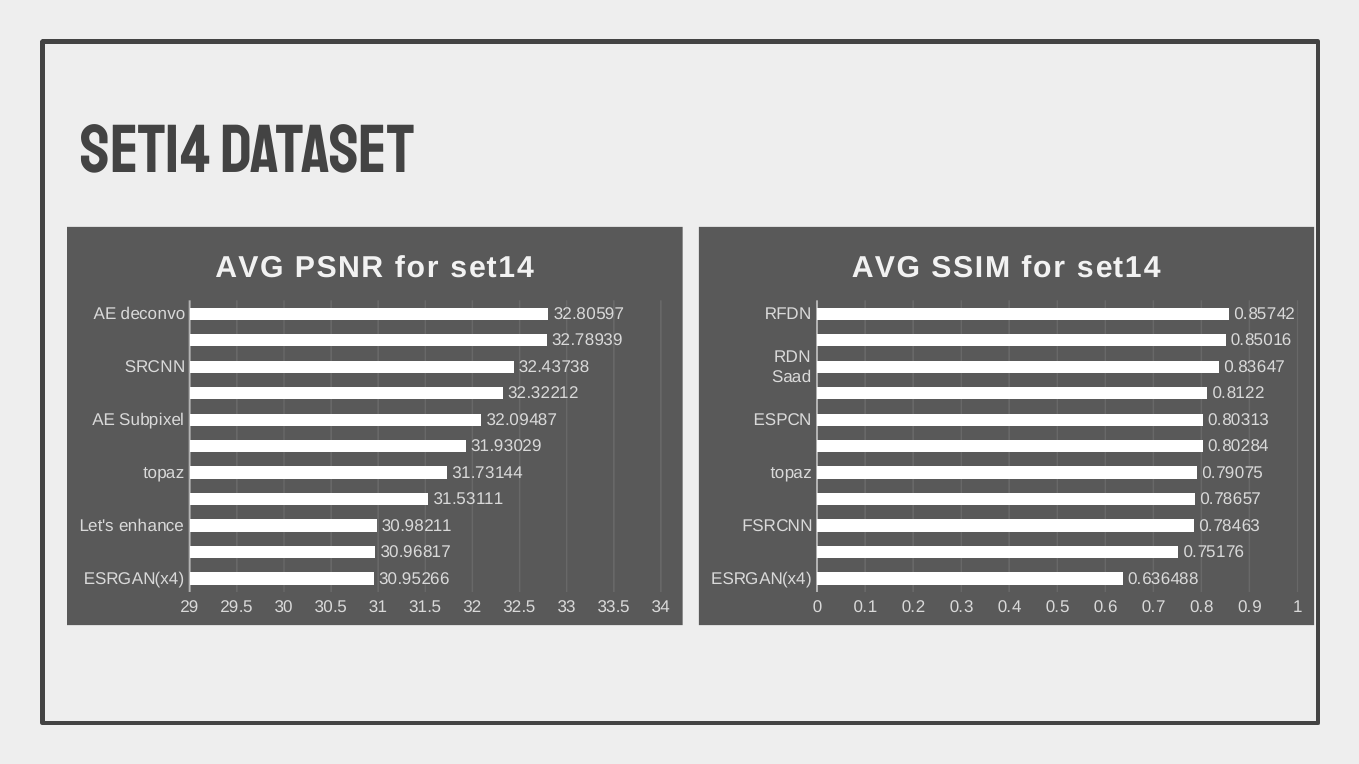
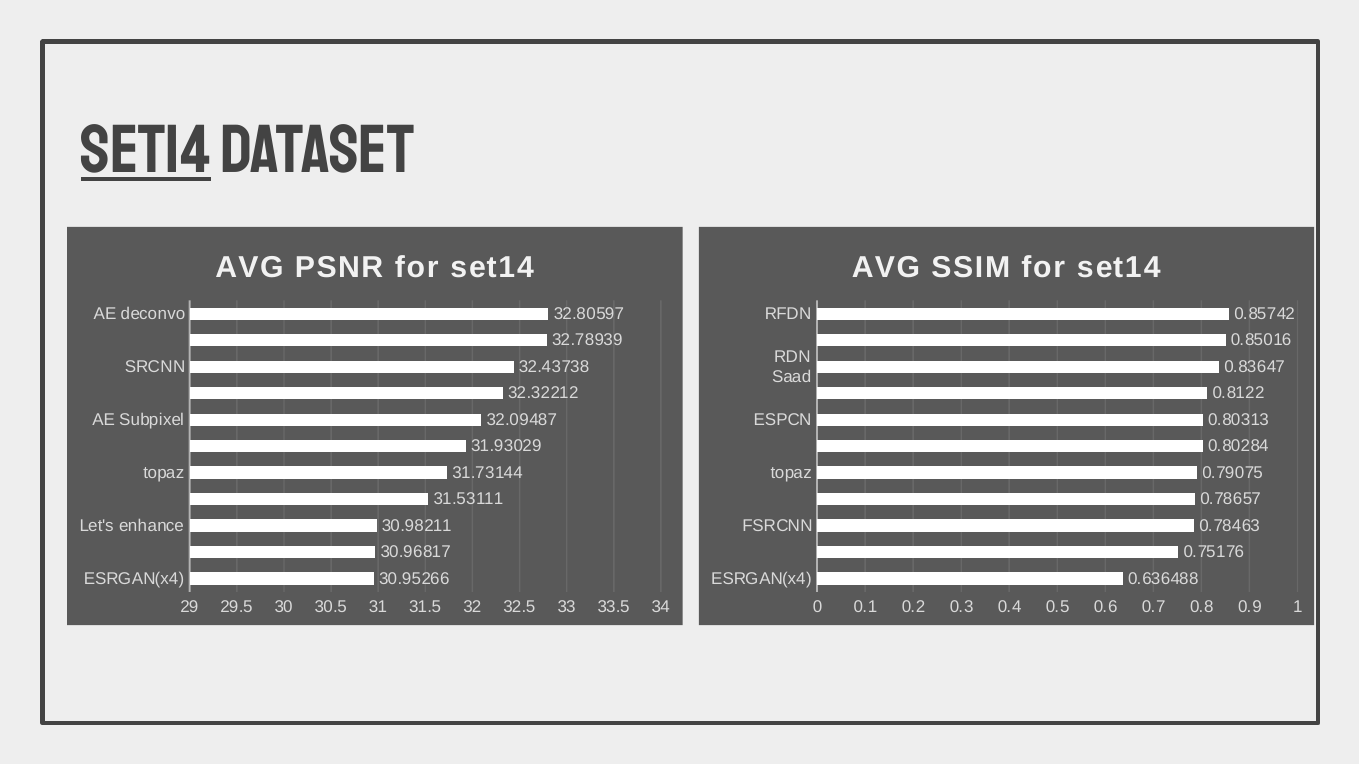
Set14 underline: none -> present (146, 150)
